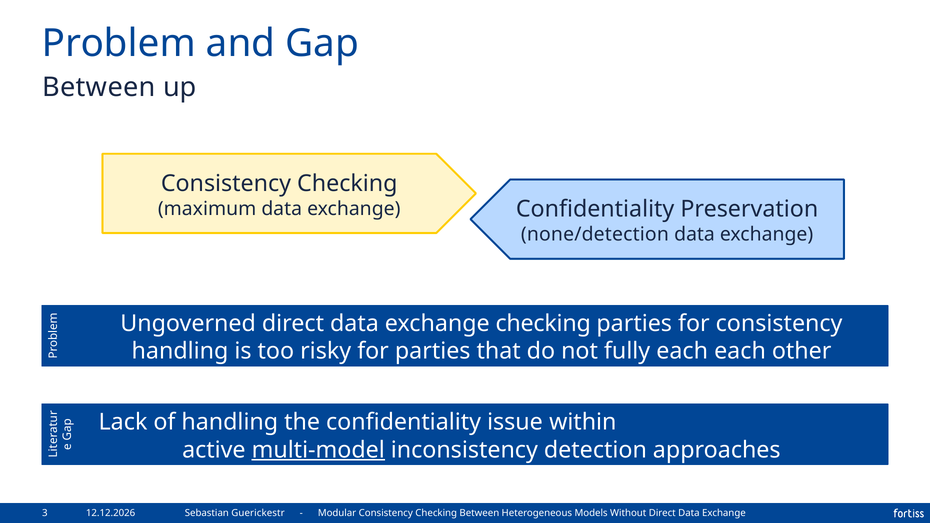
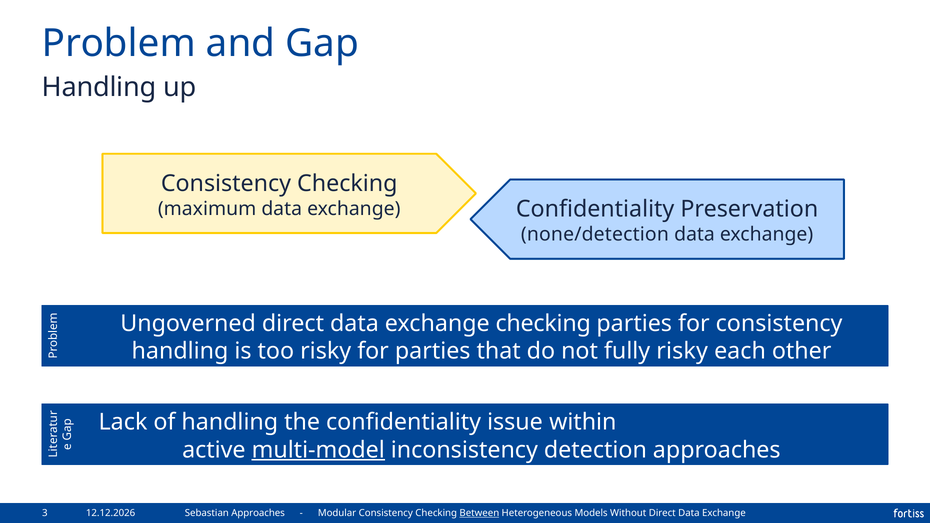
Between: Between -> Handling (99, 88)
fully each: each -> risky (682, 351)
Sebastian Guerickestr: Guerickestr -> Approaches (258, 513)
Between underline: none -> present (479, 513)
